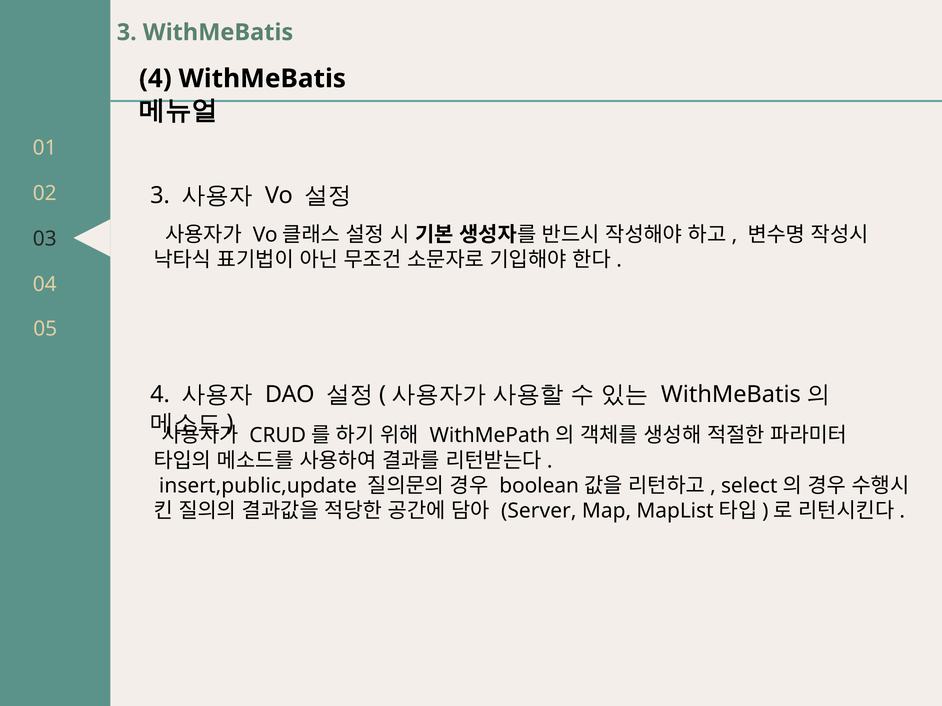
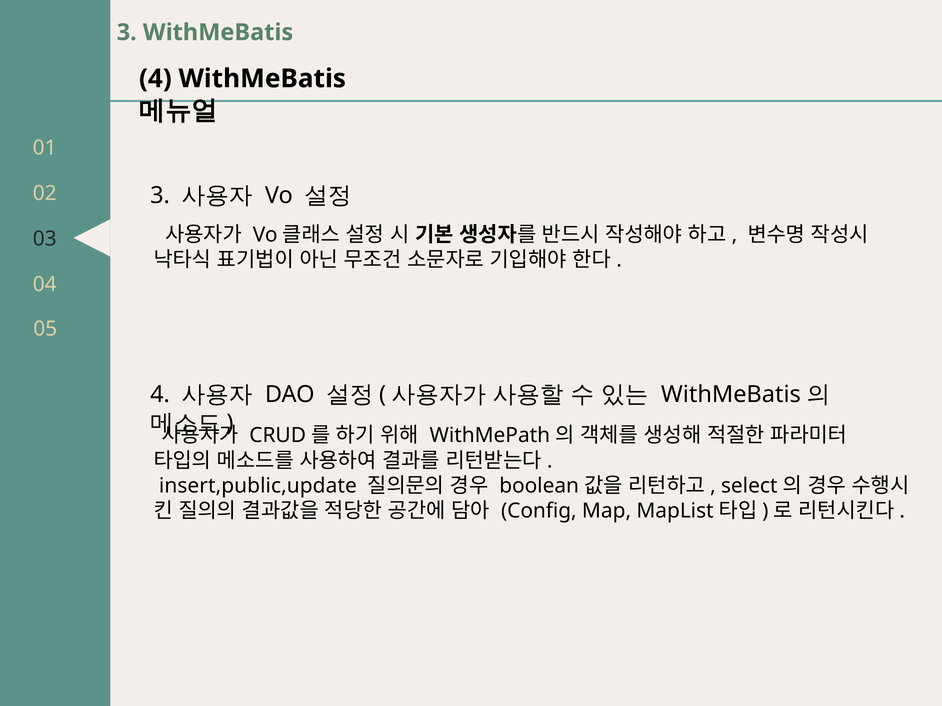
Server: Server -> Config (539, 511)
